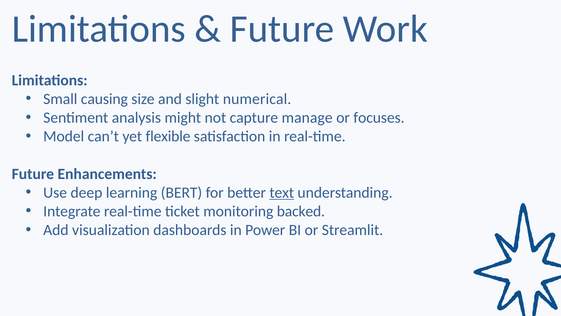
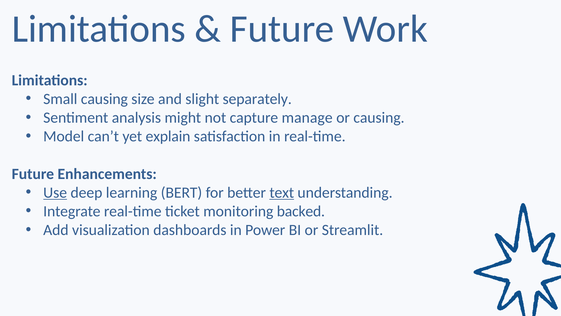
numerical: numerical -> separately (257, 99)
or focuses: focuses -> causing (379, 118)
flexible: flexible -> explain (168, 136)
Use underline: none -> present (55, 192)
